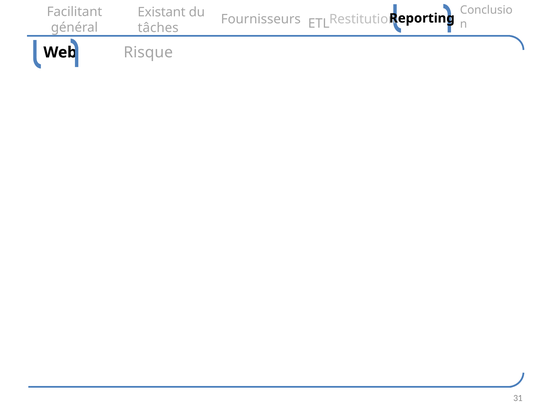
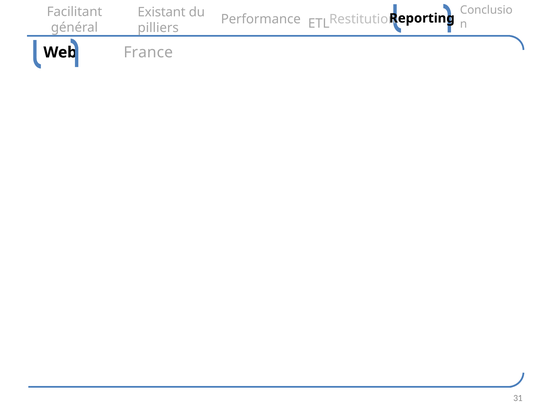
Fournisseurs: Fournisseurs -> Performance (261, 19)
tâches: tâches -> pilliers (158, 28)
Risque: Risque -> France (148, 52)
